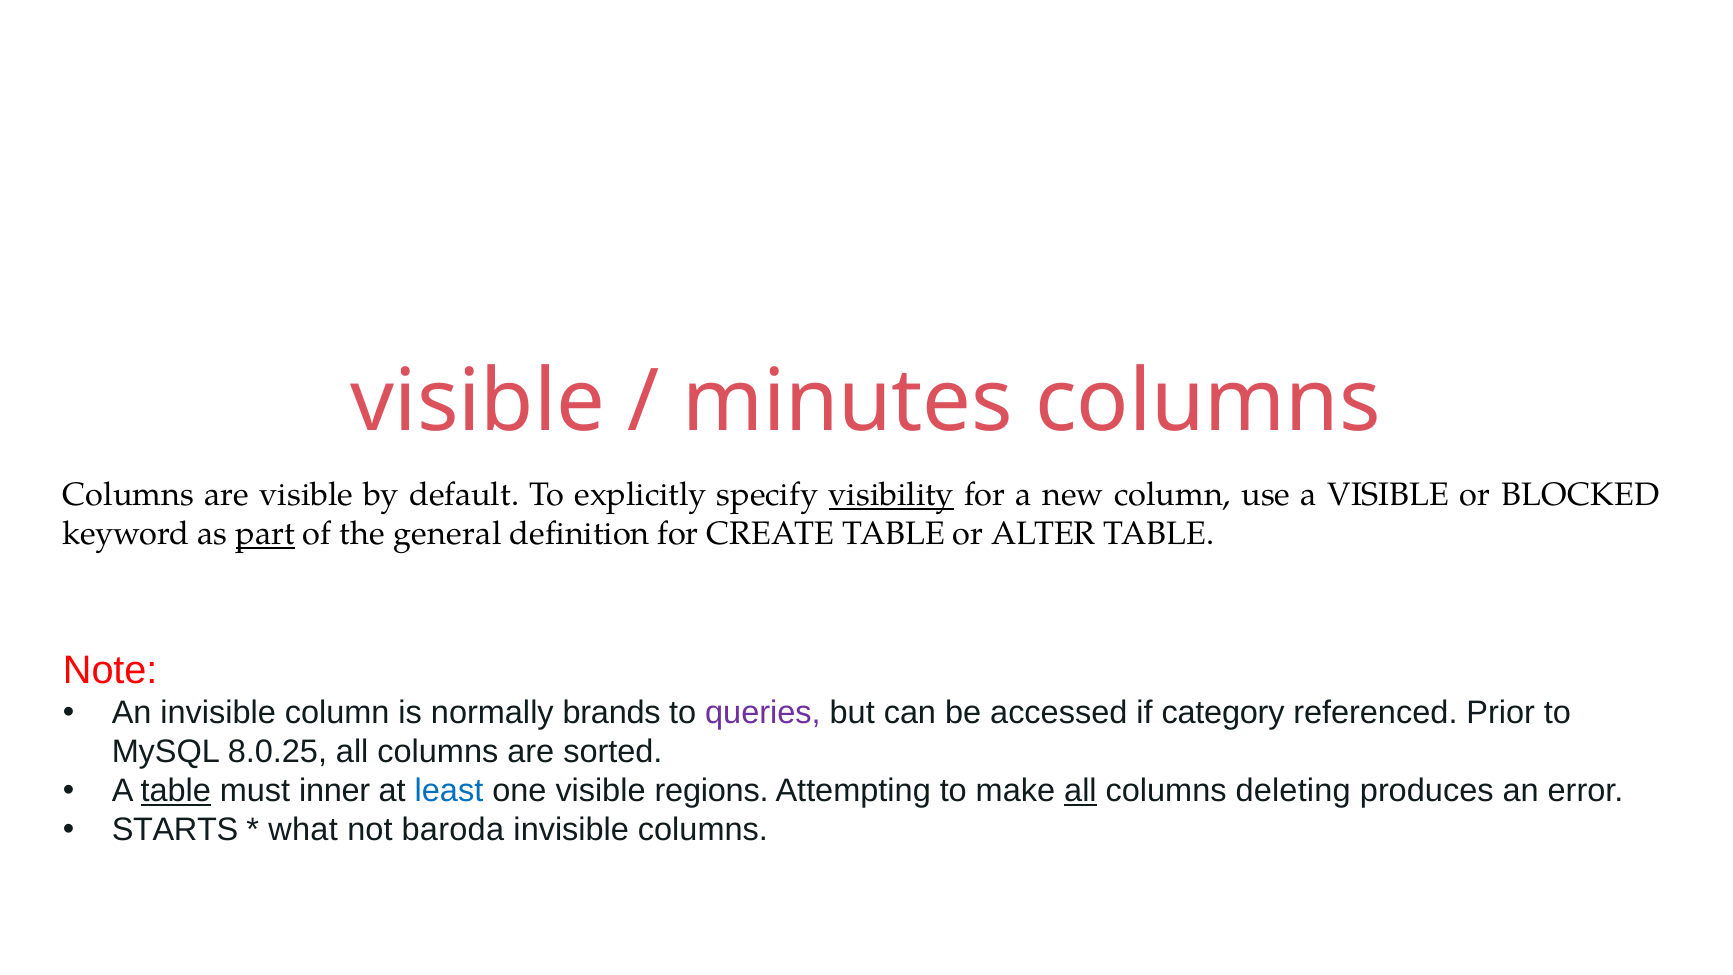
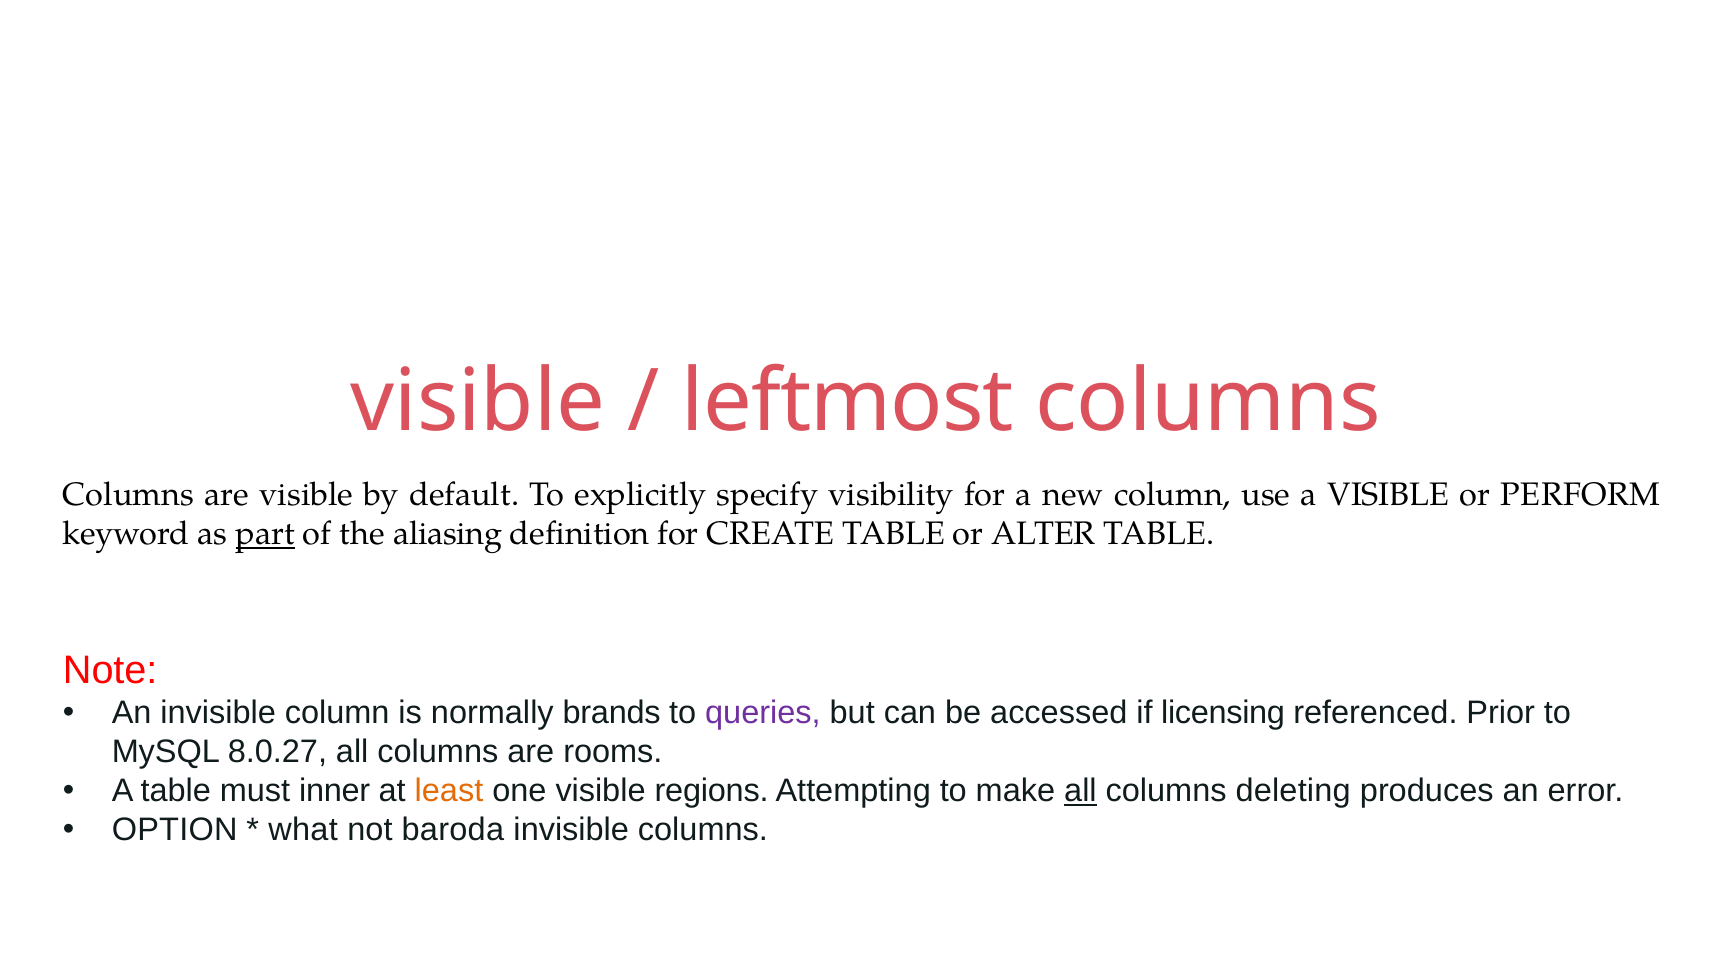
minutes: minutes -> leftmost (848, 401)
visibility underline: present -> none (891, 495)
BLOCKED: BLOCKED -> PERFORM (1581, 495)
general: general -> aliasing (448, 534)
category: category -> licensing (1223, 713)
8.0.25: 8.0.25 -> 8.0.27 (277, 752)
sorted: sorted -> rooms (613, 752)
table underline: present -> none (176, 791)
least colour: blue -> orange (449, 791)
STARTS: STARTS -> OPTION (175, 830)
